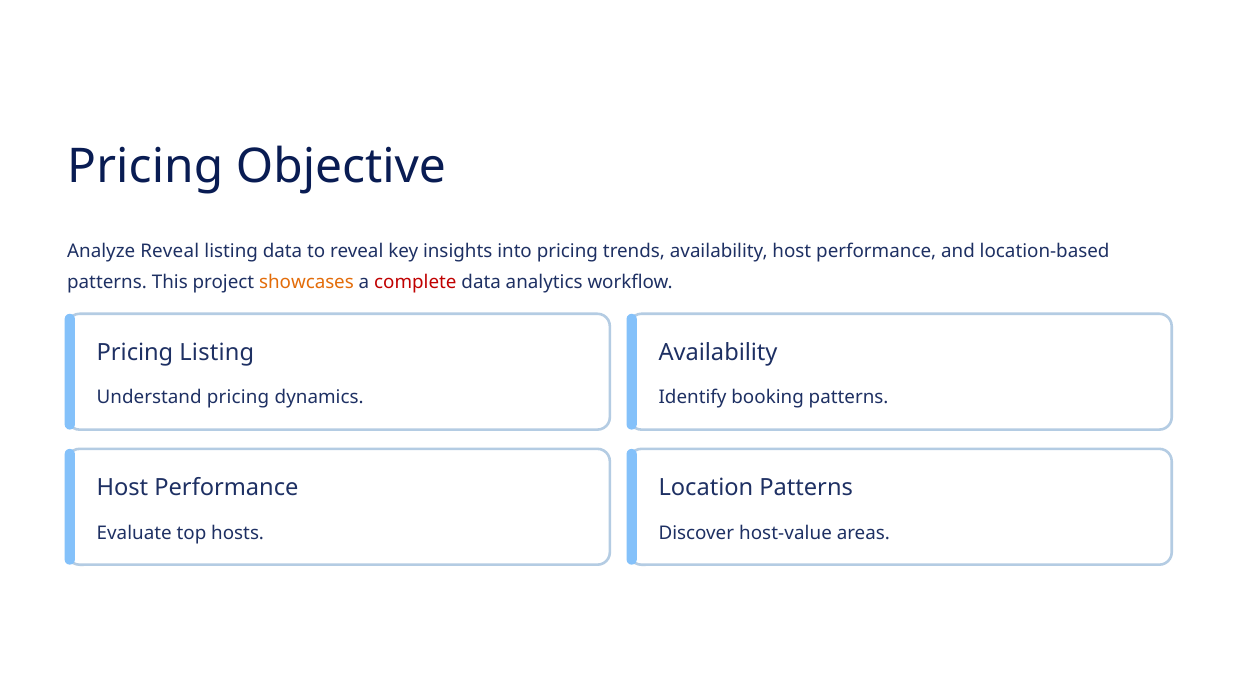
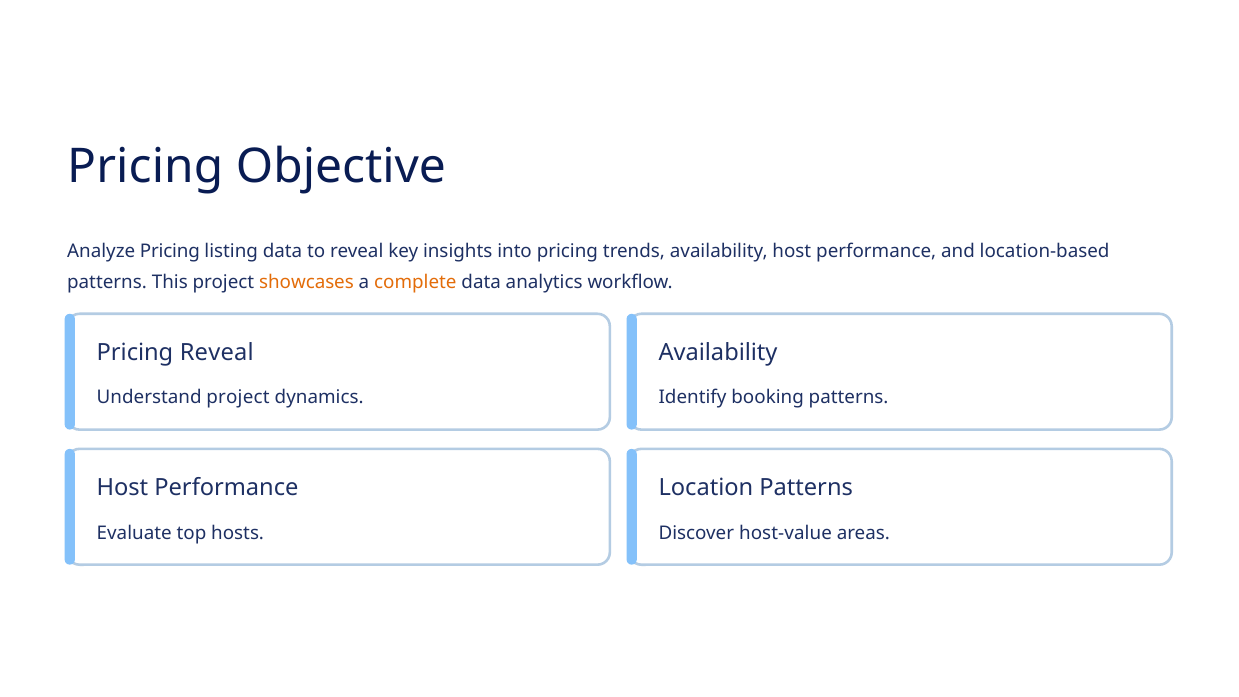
Analyze Reveal: Reveal -> Pricing (170, 251)
complete colour: red -> orange (415, 282)
Pricing Listing: Listing -> Reveal (217, 353)
Understand pricing: pricing -> project (238, 398)
